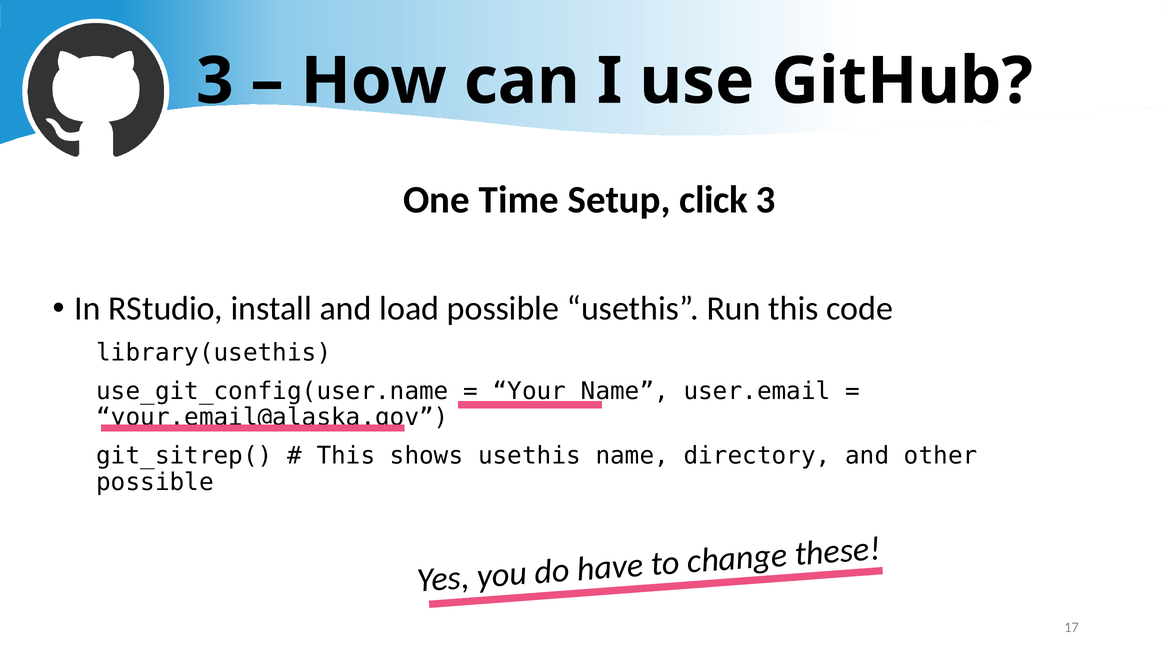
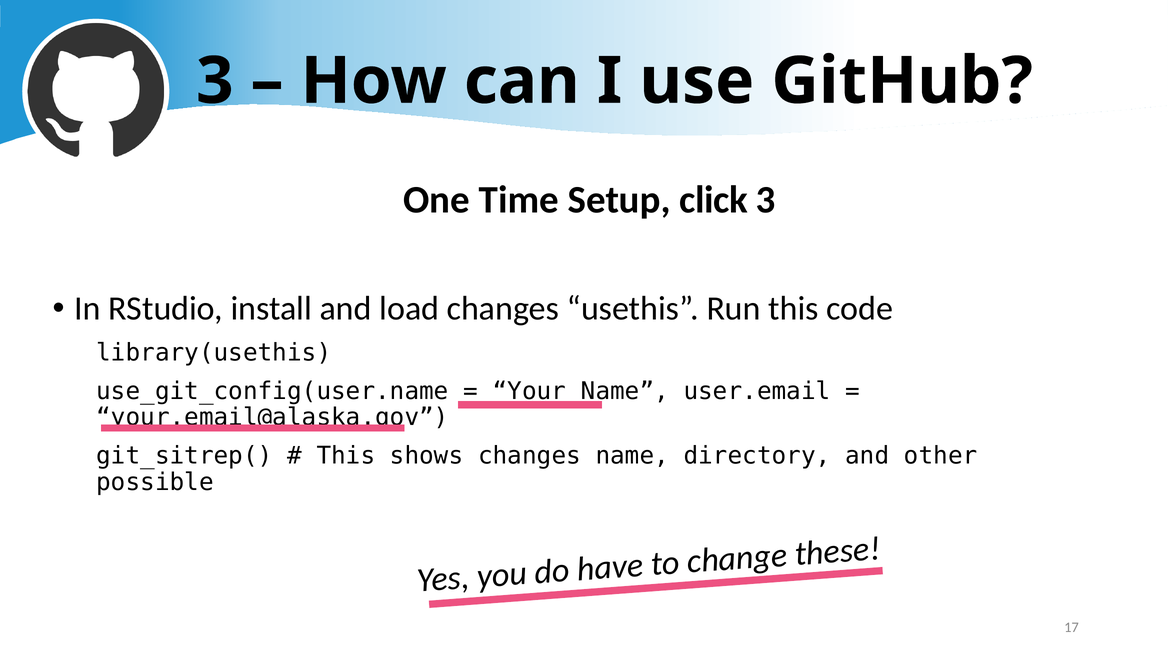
load possible: possible -> changes (503, 309)
shows usethis: usethis -> changes (529, 456)
